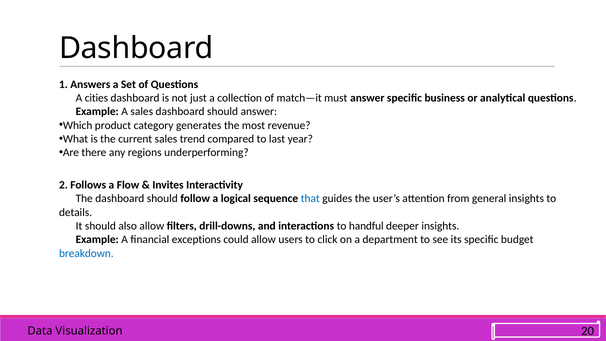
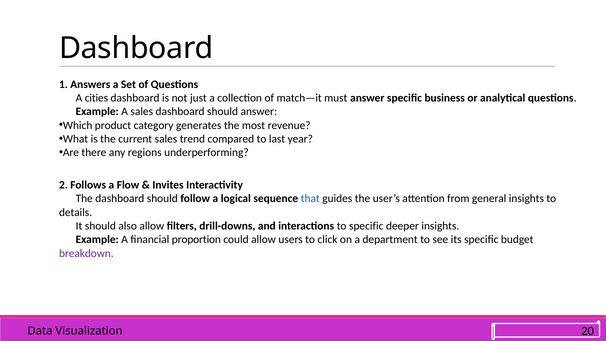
to handful: handful -> specific (366, 226)
exceptions: exceptions -> proportion (196, 240)
breakdown colour: blue -> purple (86, 253)
